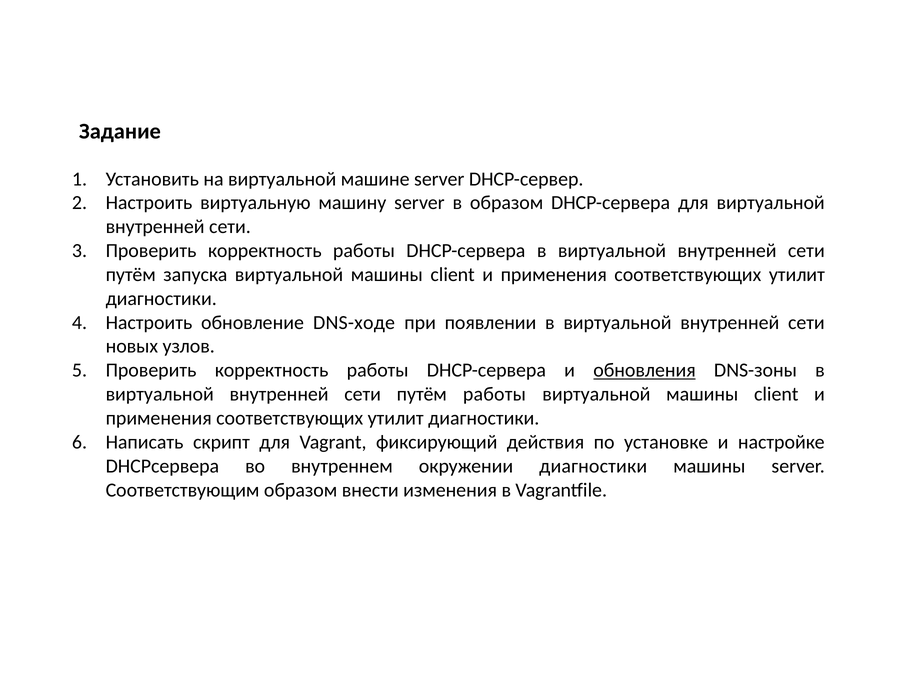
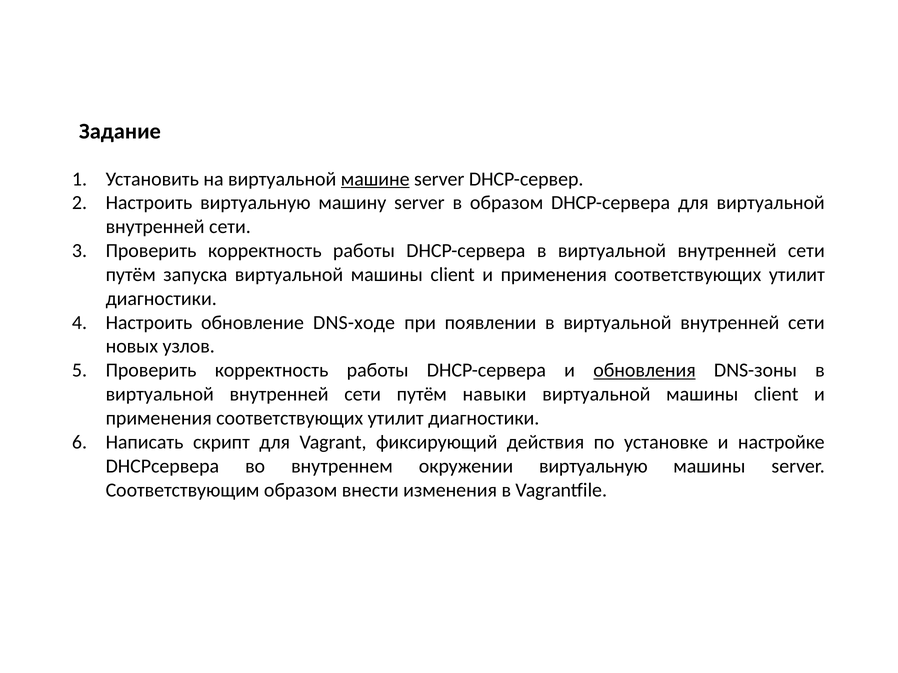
машине underline: none -> present (375, 179)
путём работы: работы -> навыки (494, 395)
окружении диагностики: диагностики -> виртуальную (593, 466)
